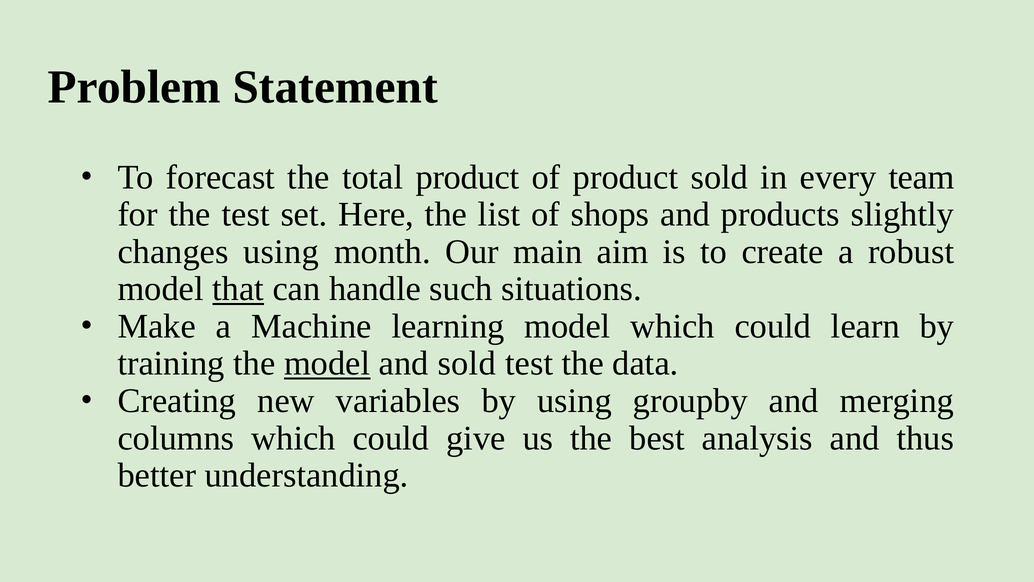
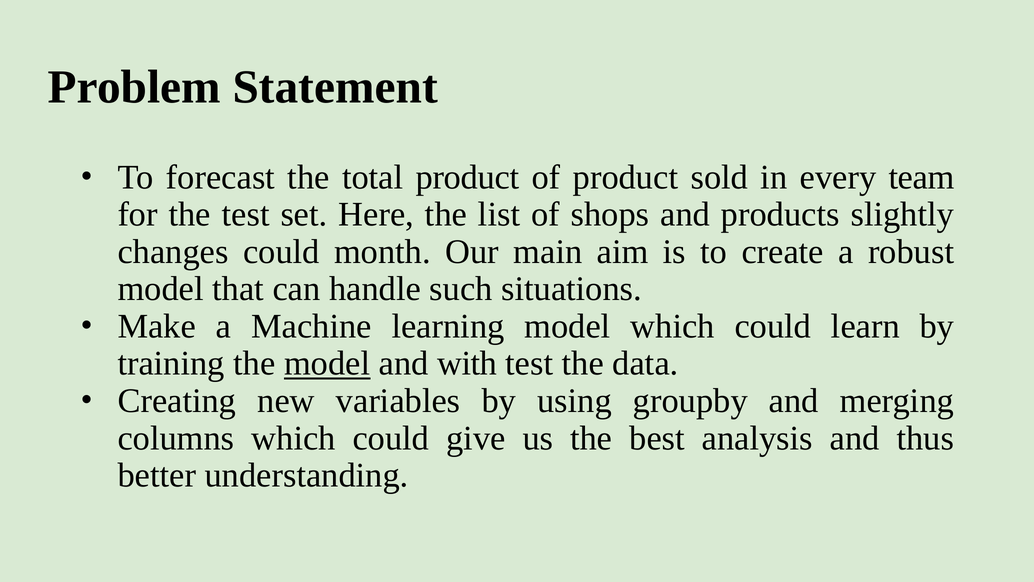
changes using: using -> could (281, 252)
that underline: present -> none (238, 289)
and sold: sold -> with (467, 363)
